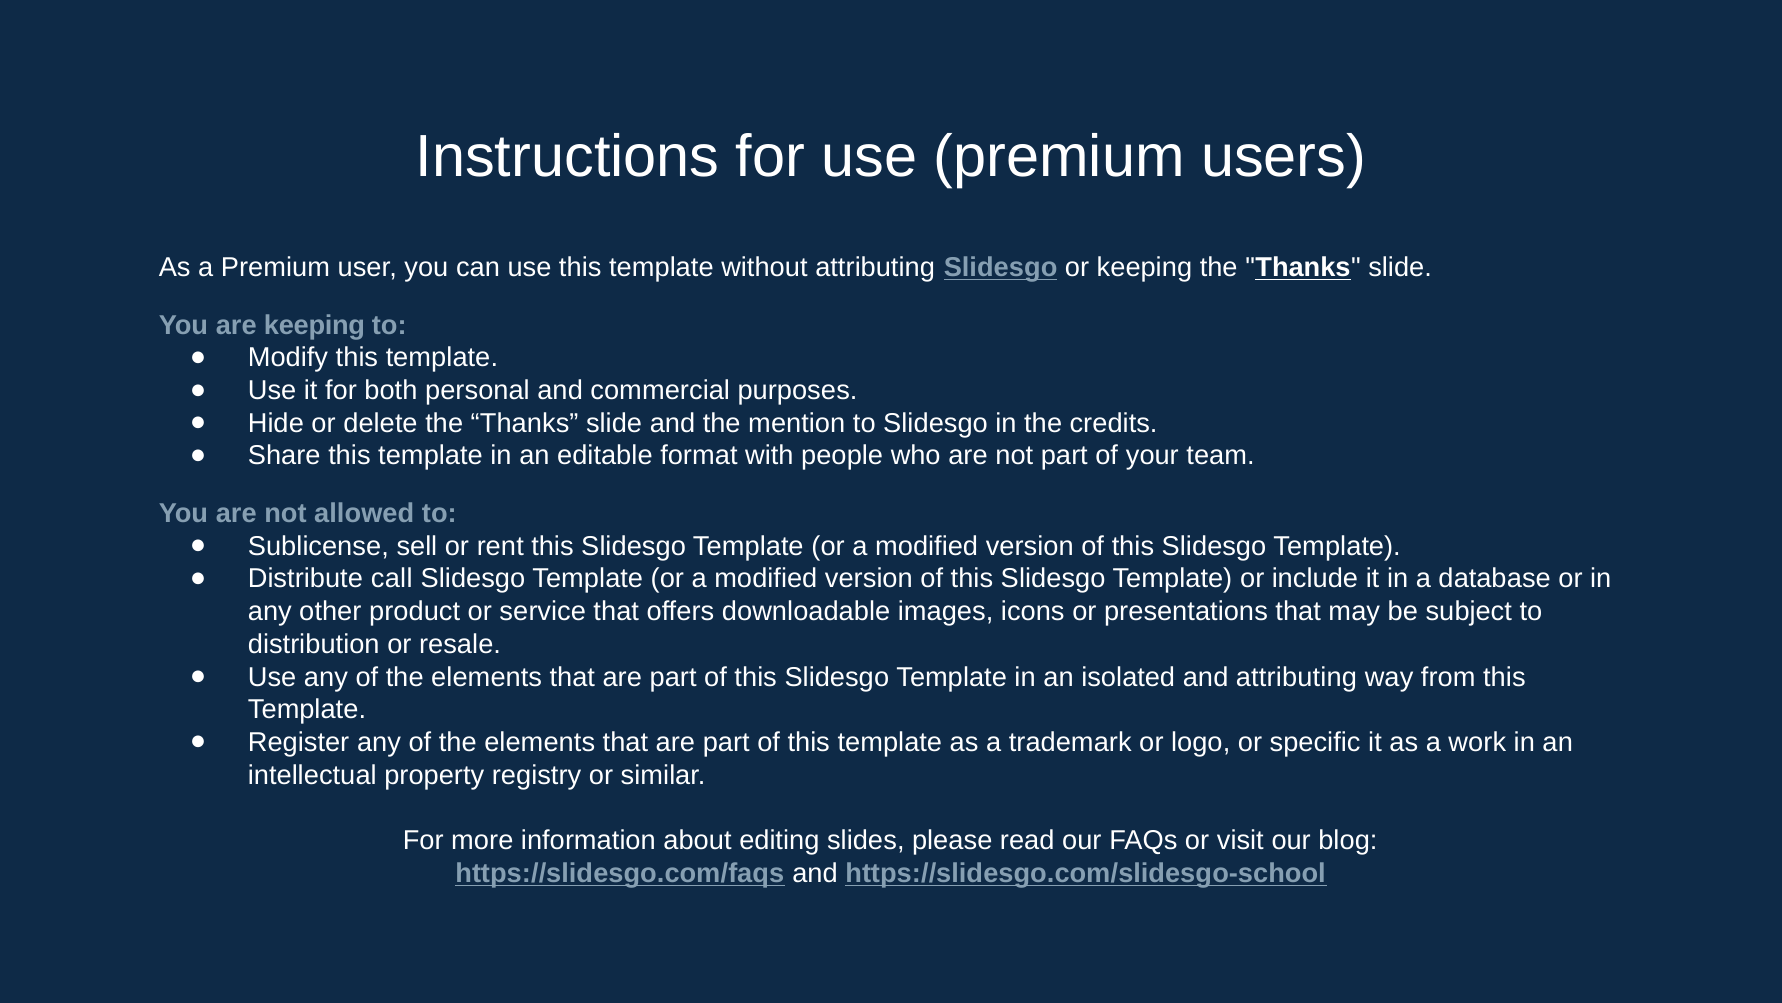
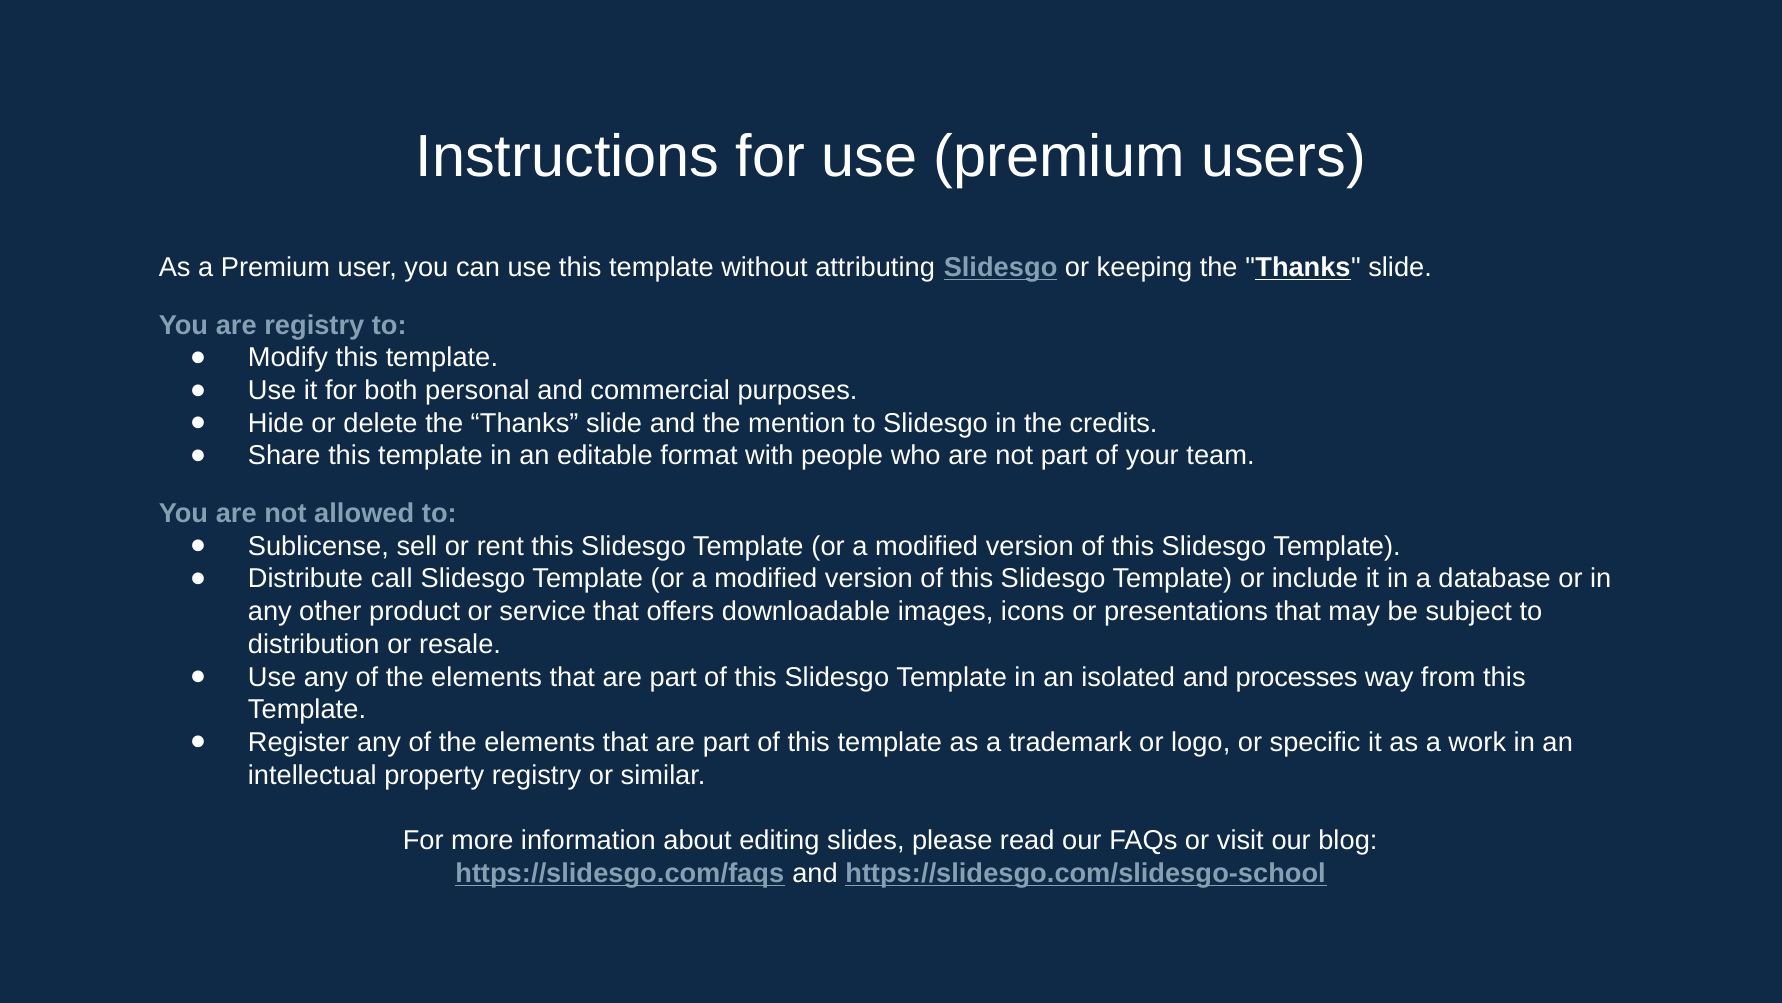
are keeping: keeping -> registry (314, 325)
and attributing: attributing -> processes (1297, 677)
